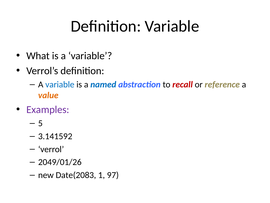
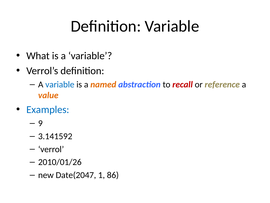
named colour: blue -> orange (103, 84)
Examples colour: purple -> blue (48, 109)
5: 5 -> 9 (40, 123)
2049/01/26: 2049/01/26 -> 2010/01/26 (60, 162)
Date(2083: Date(2083 -> Date(2047 (76, 175)
97: 97 -> 86 (113, 175)
